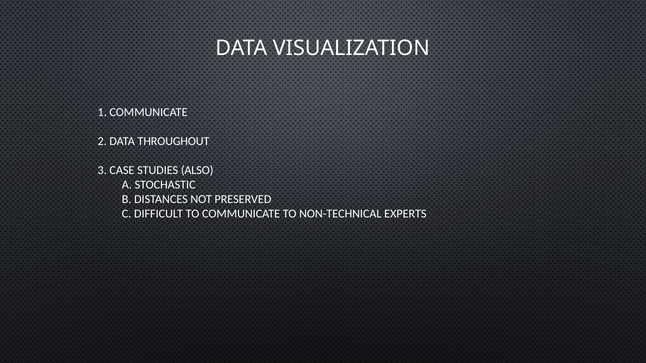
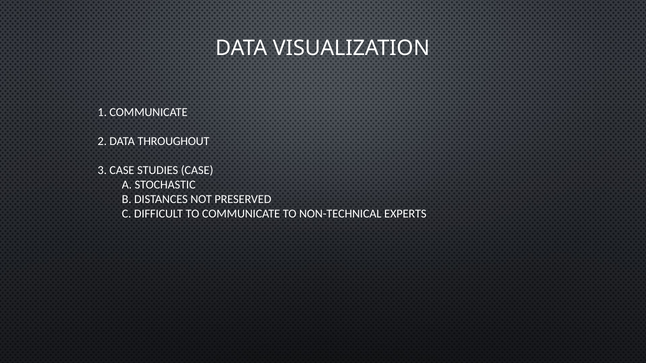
STUDIES ALSO: ALSO -> CASE (197, 170)
